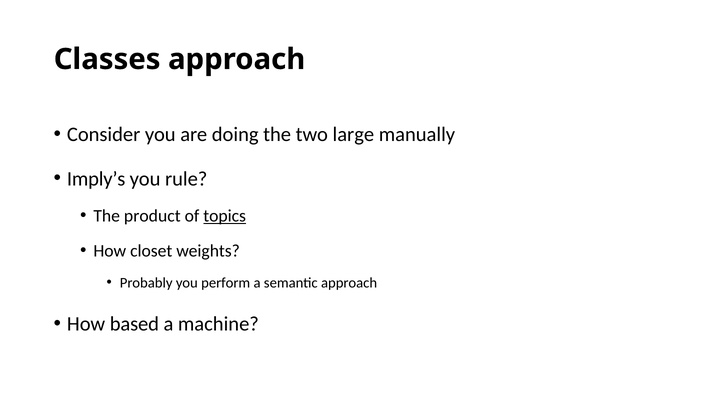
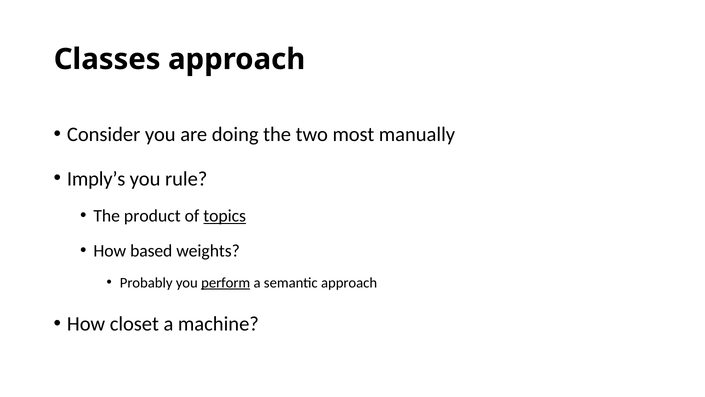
large: large -> most (353, 134)
closet: closet -> based (151, 251)
perform underline: none -> present (226, 283)
based: based -> closet (134, 324)
